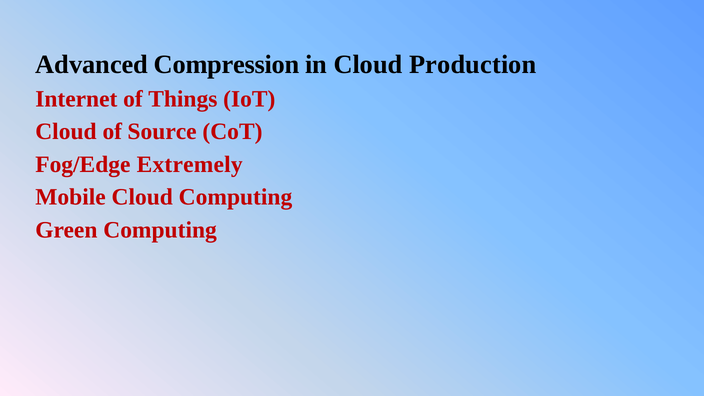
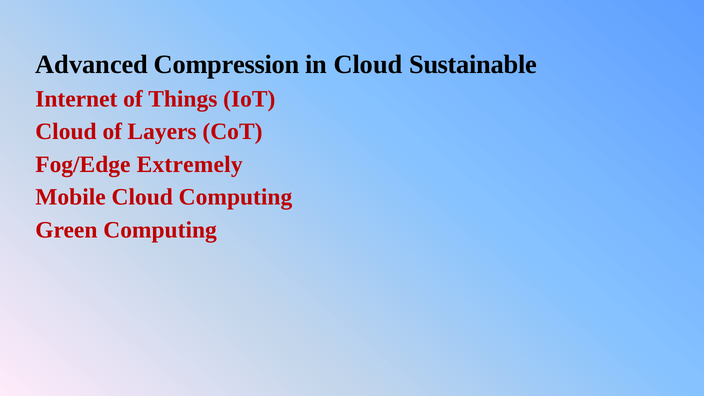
Production: Production -> Sustainable (473, 65)
Source: Source -> Layers (162, 132)
